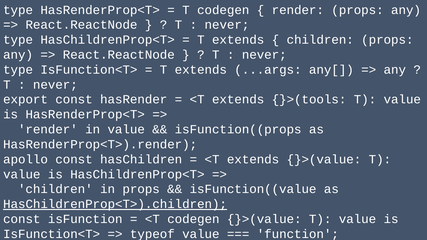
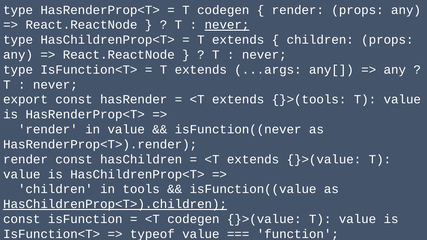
never underline: none -> present (227, 25)
isFunction((props: isFunction((props -> isFunction((never (238, 130)
apollo: apollo -> render (26, 159)
in props: props -> tools (141, 189)
